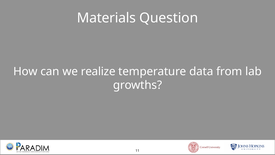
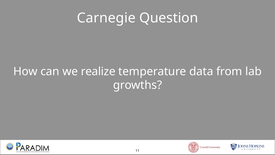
Materials: Materials -> Carnegie (106, 18)
